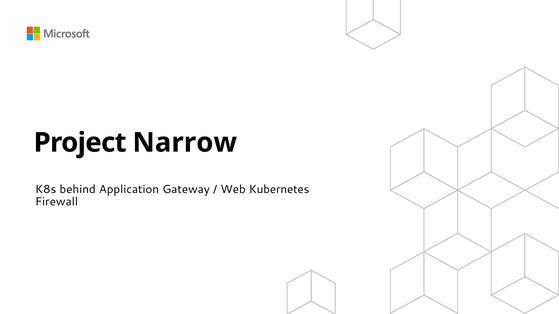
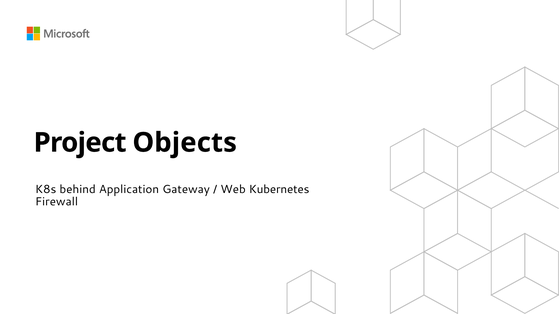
Narrow: Narrow -> Objects (185, 143)
